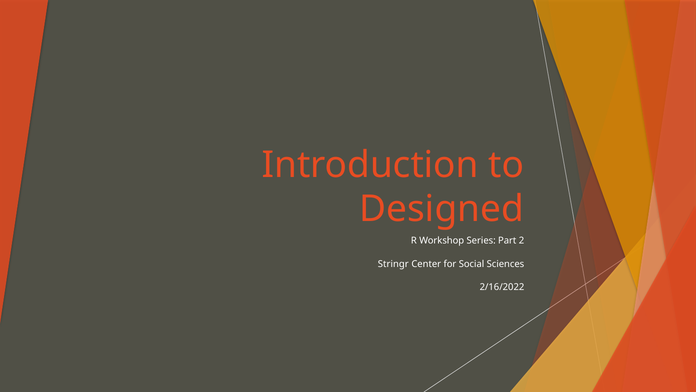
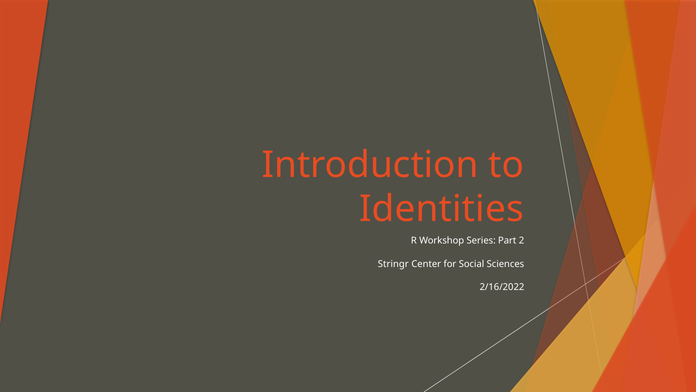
Designed: Designed -> Identities (441, 209)
